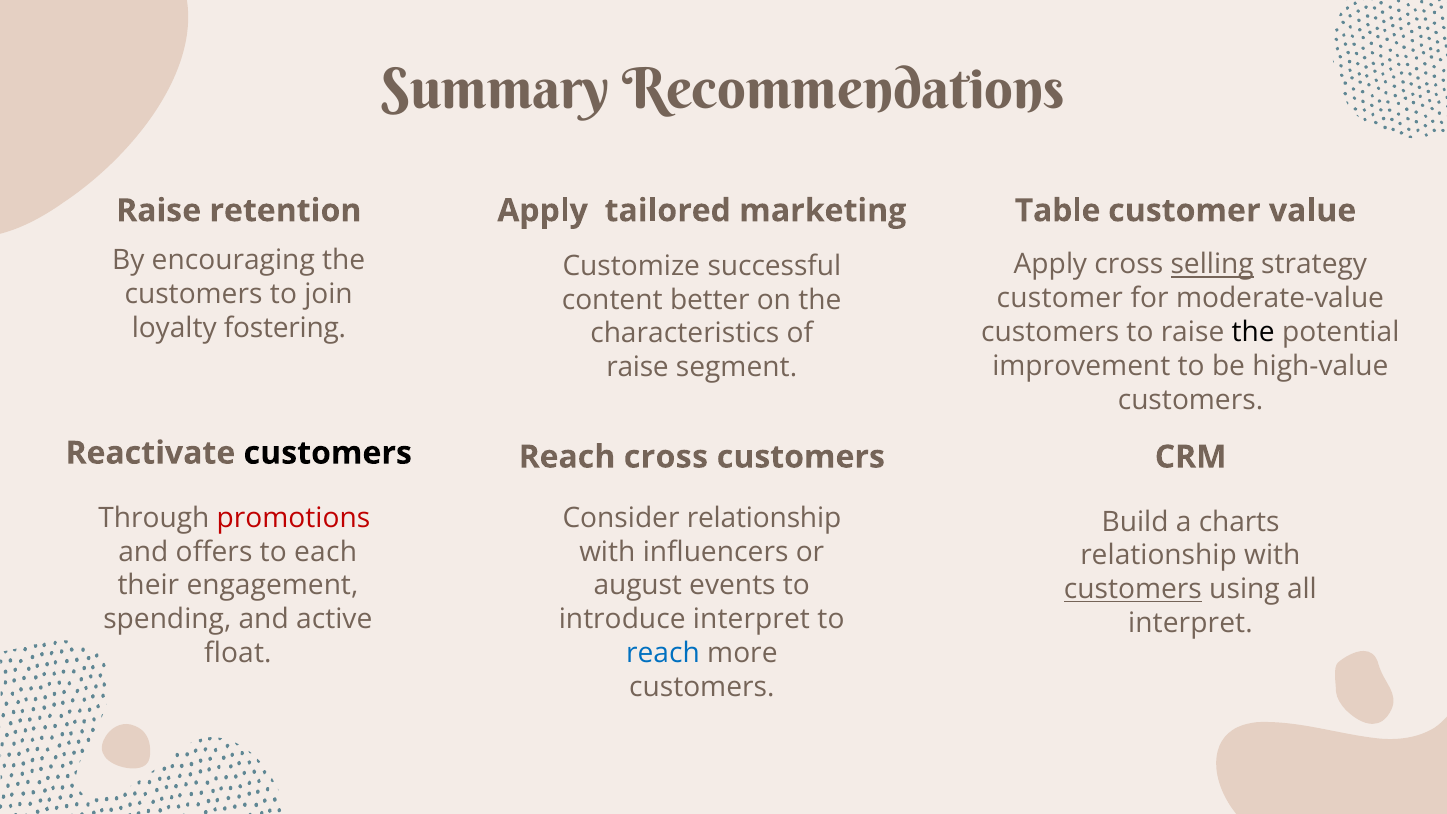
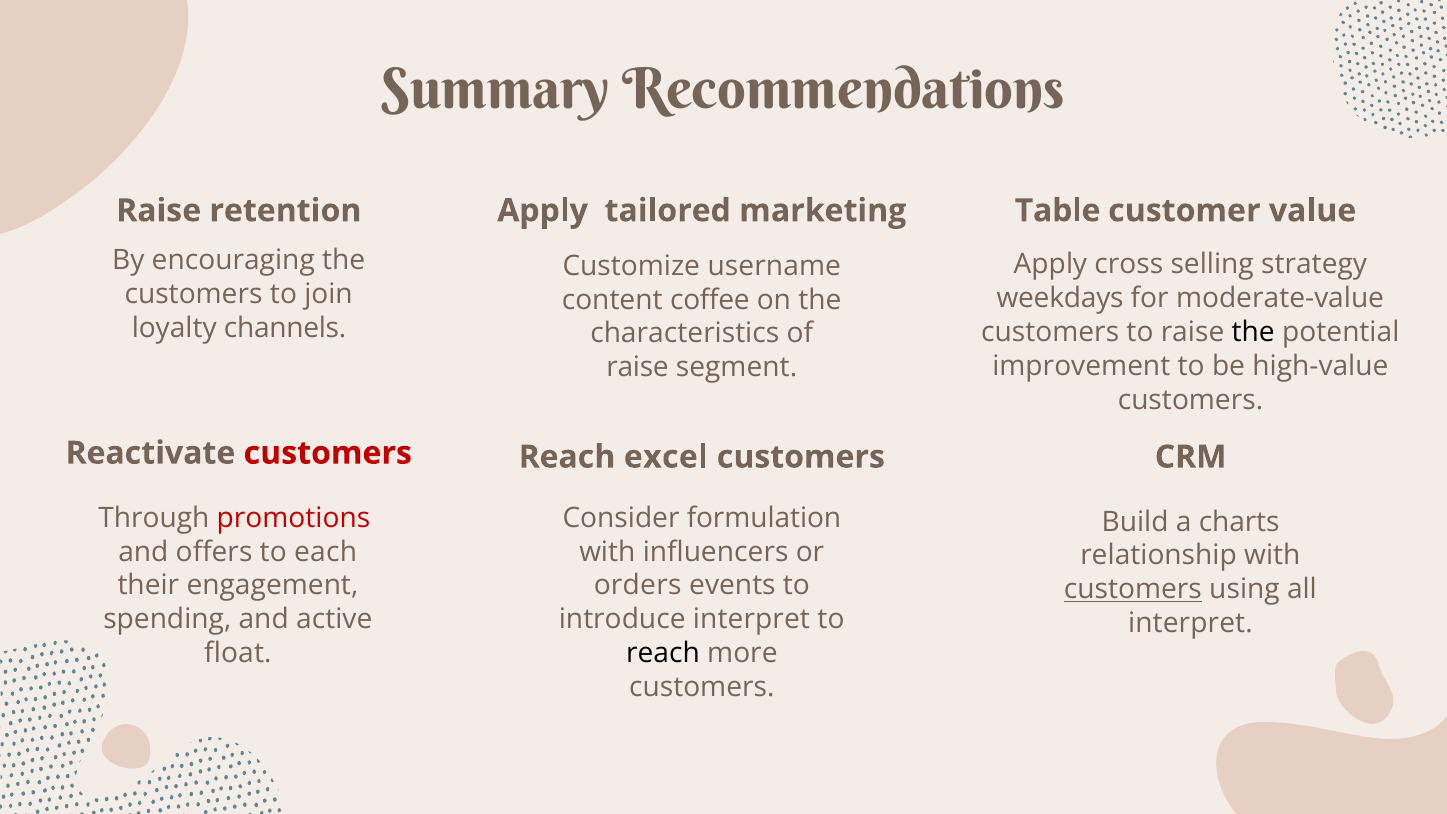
selling underline: present -> none (1212, 265)
successful: successful -> username (774, 266)
customer: customer -> weekdays (1060, 298)
better: better -> coffee (710, 300)
fostering: fostering -> channels (285, 328)
customers colour: black -> red (328, 453)
Reach cross: cross -> excel (666, 457)
Consider relationship: relationship -> formulation (764, 518)
august: august -> orders (638, 586)
reach colour: blue -> black (663, 653)
